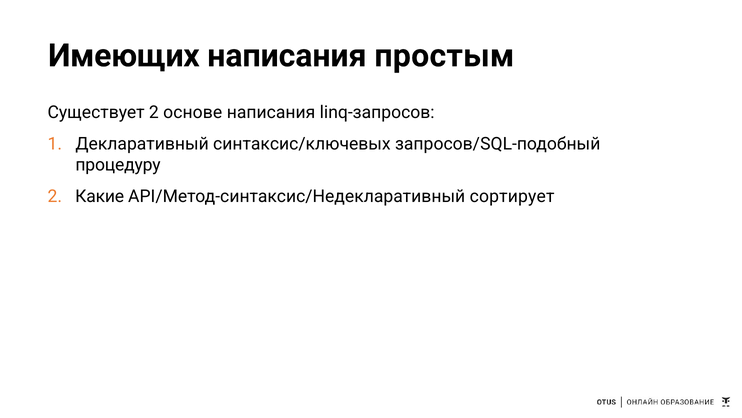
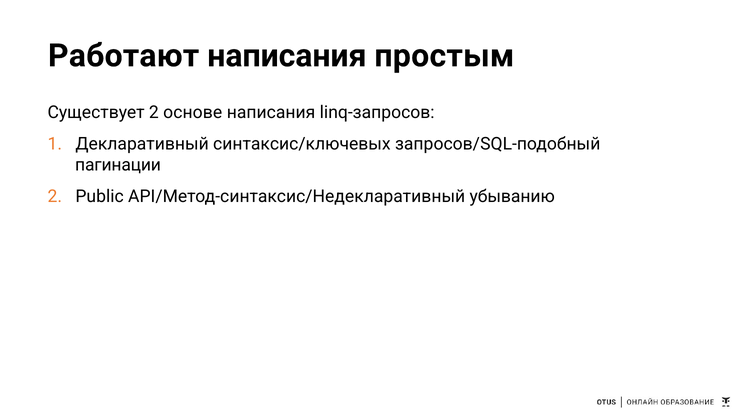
Имеющих: Имеющих -> Работают (124, 56)
процедуру: процедуру -> пагинации (118, 165)
Какие: Какие -> Public (100, 196)
сортирует: сортирует -> убыванию (512, 196)
